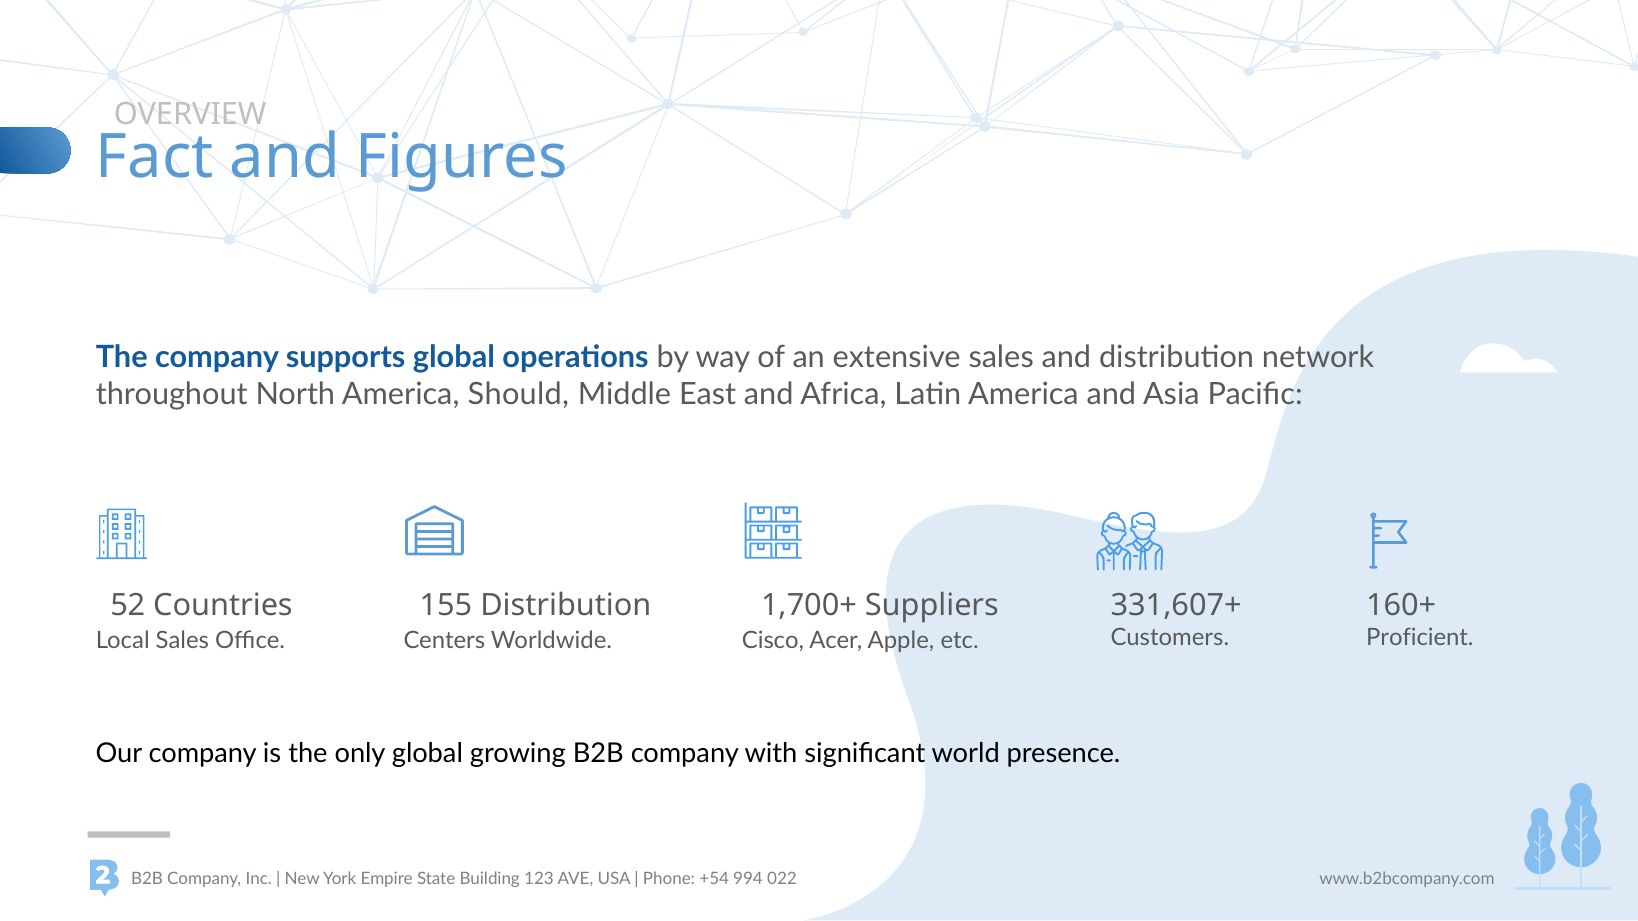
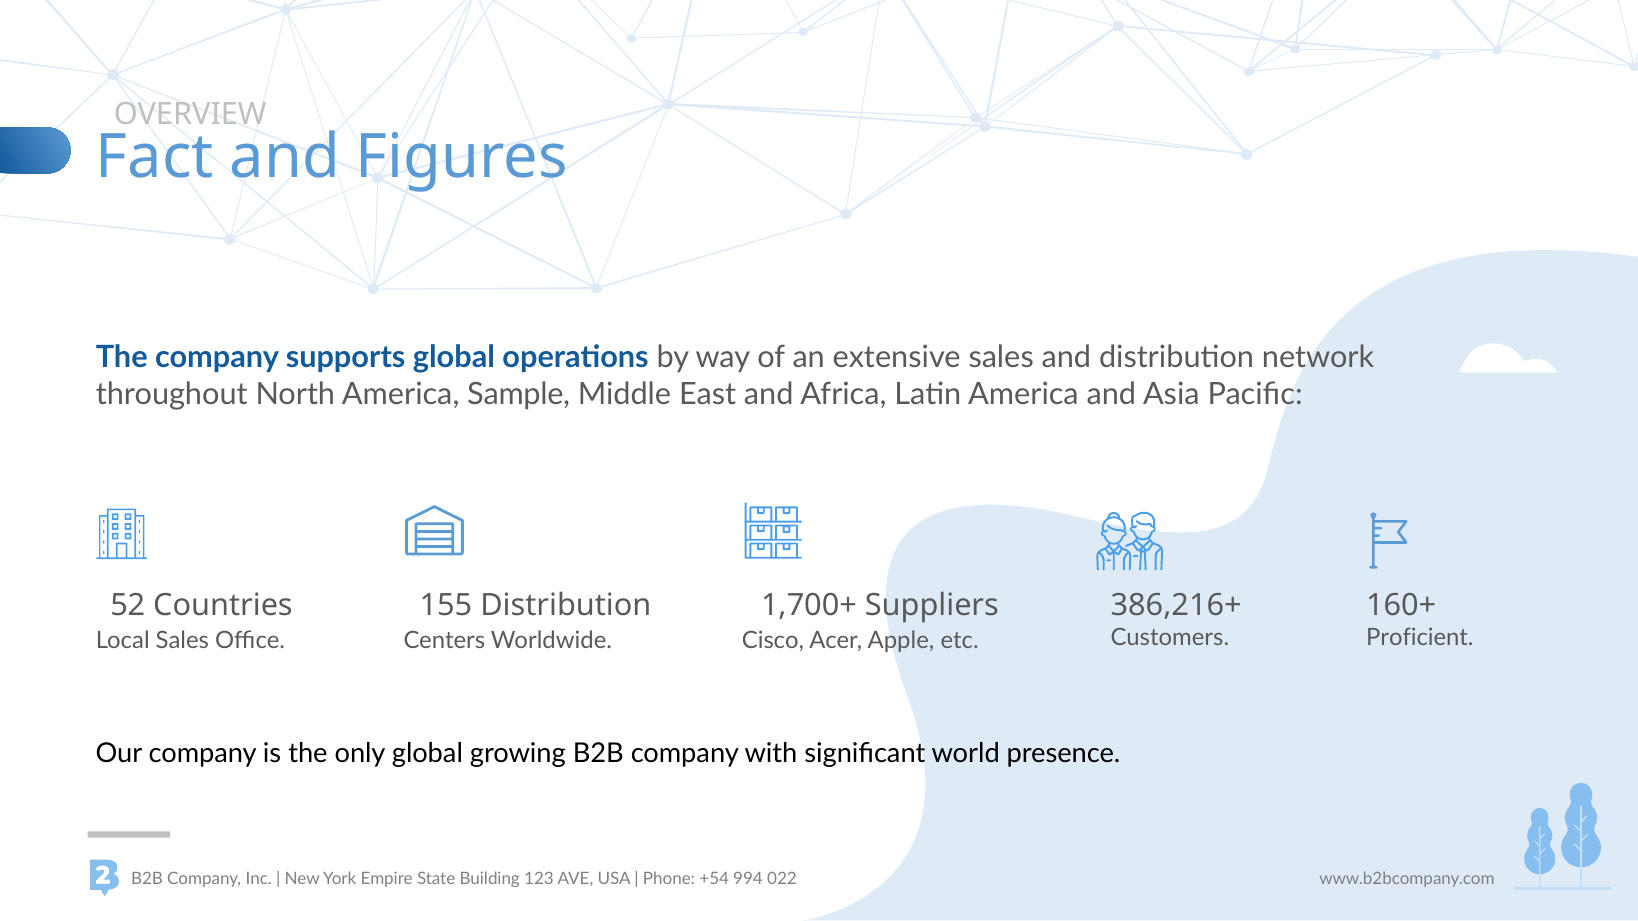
Should: Should -> Sample (519, 395)
331,607+: 331,607+ -> 386,216+ (1176, 605)
